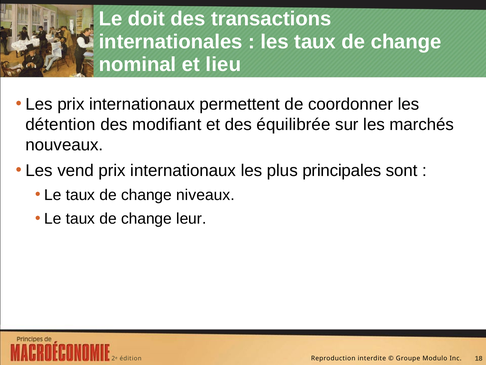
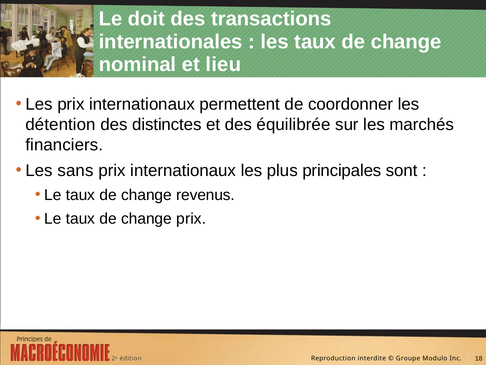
modifiant: modifiant -> distinctes (167, 124)
nouveaux: nouveaux -> financiers (64, 145)
vend: vend -> sans (76, 170)
niveaux: niveaux -> revenus (206, 195)
change leur: leur -> prix (191, 218)
